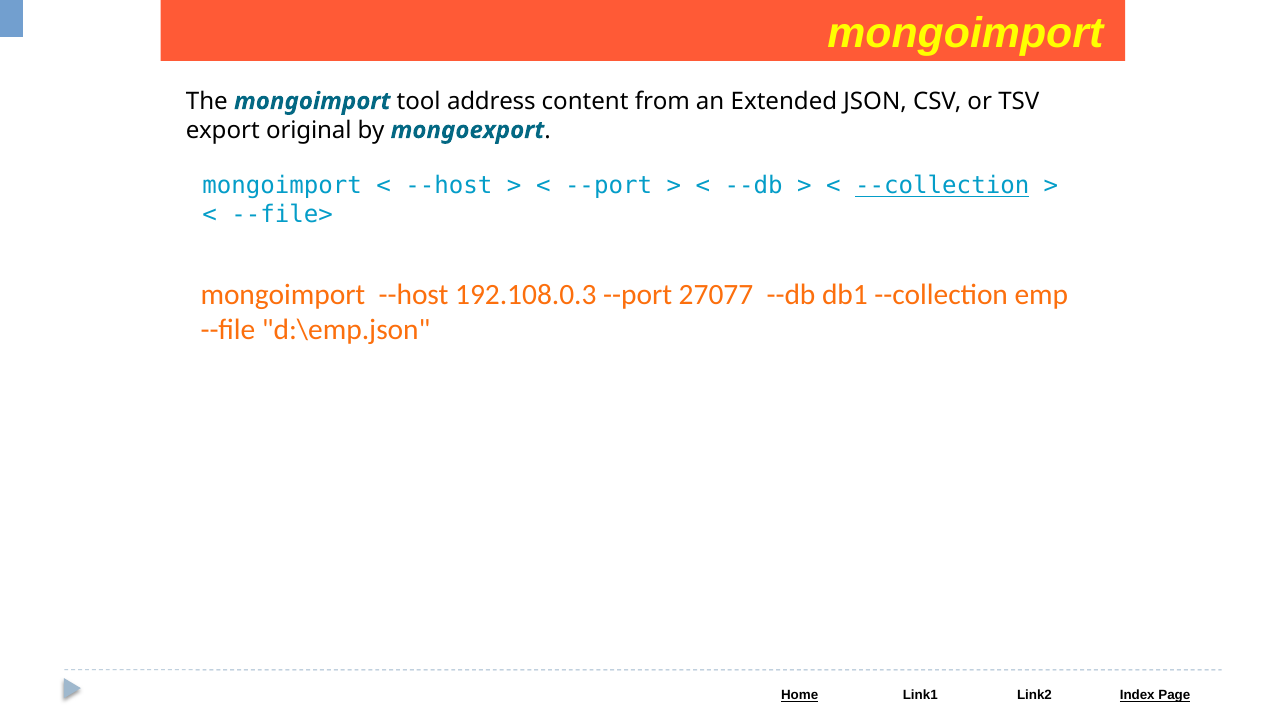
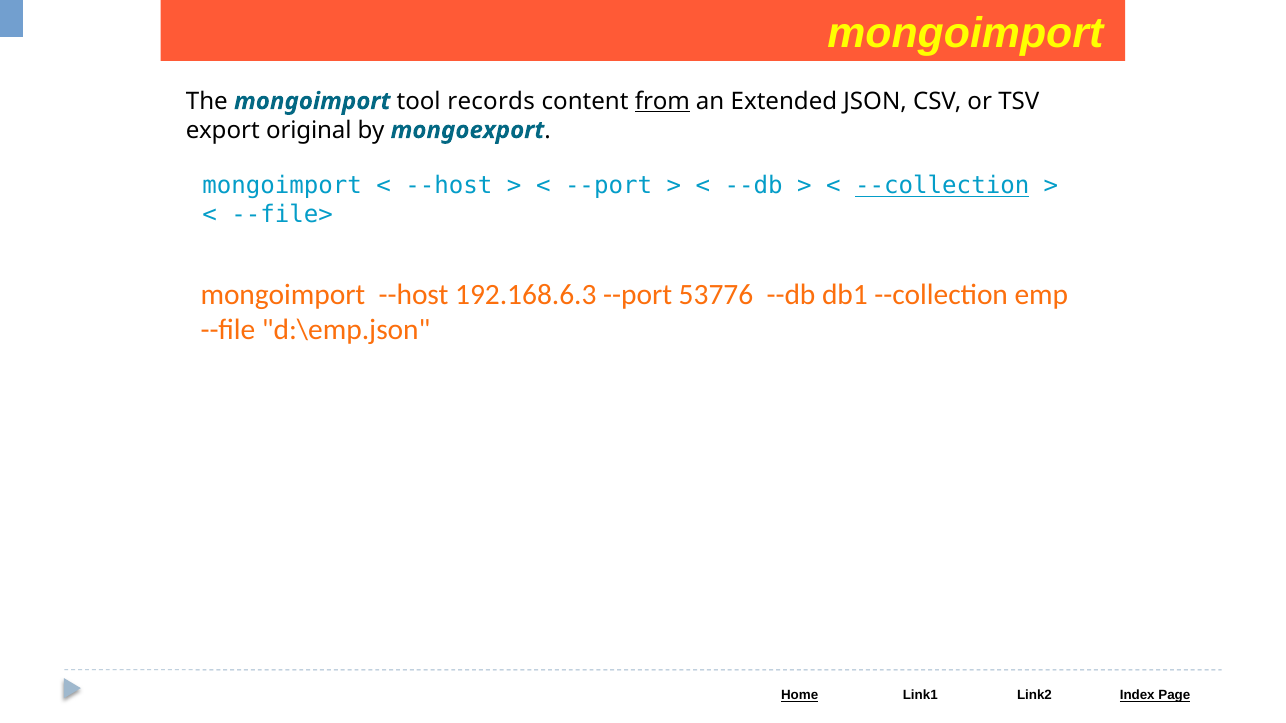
address: address -> records (491, 101)
from underline: none -> present (662, 101)
192.108.0.3: 192.108.0.3 -> 192.168.6.3 (526, 295)
27077: 27077 -> 53776 (716, 295)
